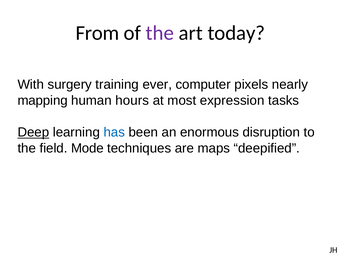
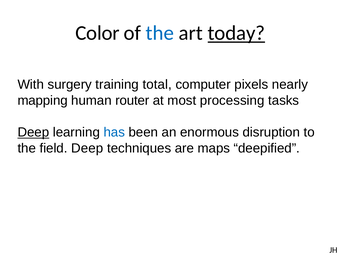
From: From -> Color (97, 33)
the colour: purple -> blue (160, 33)
today underline: none -> present (236, 33)
ever: ever -> total (157, 84)
hours: hours -> router (132, 100)
expression: expression -> processing (232, 100)
field Mode: Mode -> Deep (87, 148)
